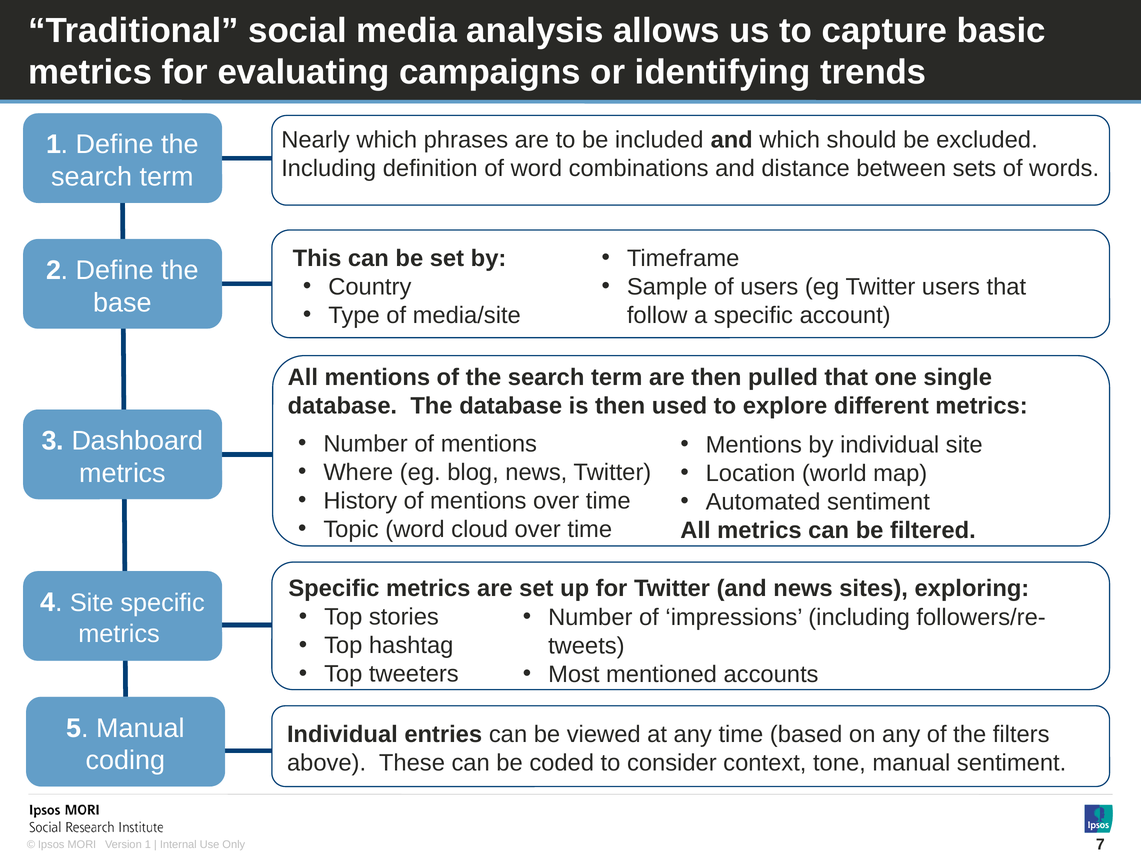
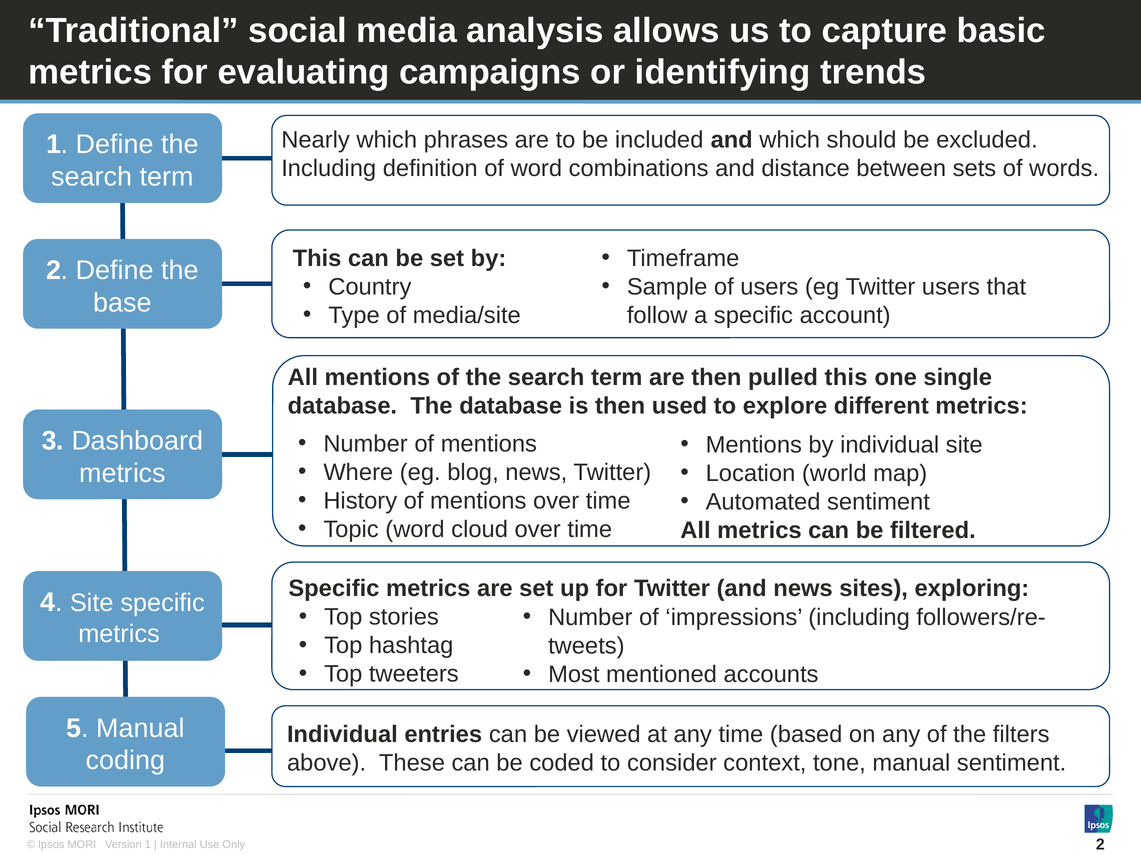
pulled that: that -> this (846, 378)
7: 7 -> 2 (1100, 845)
